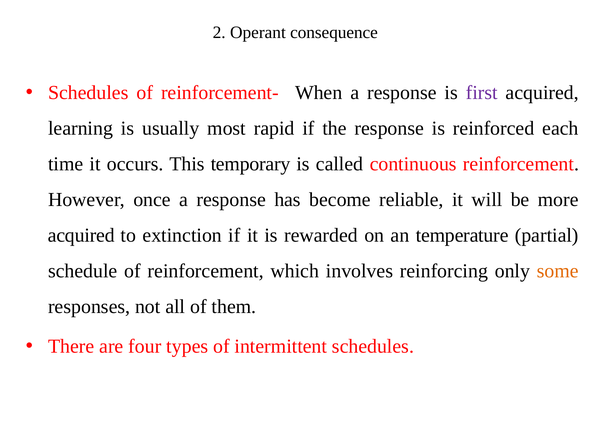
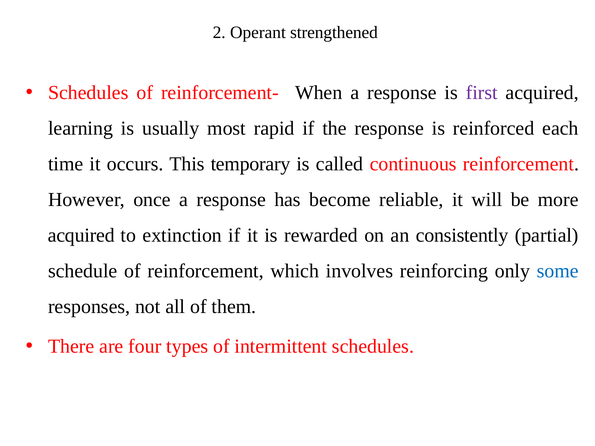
consequence: consequence -> strengthened (334, 32)
temperature: temperature -> consistently (462, 235)
some colour: orange -> blue (558, 271)
